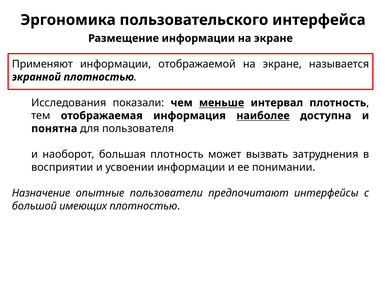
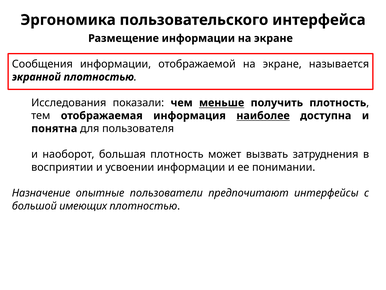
Применяют: Применяют -> Сообщения (42, 64)
интервал: интервал -> получить (277, 103)
